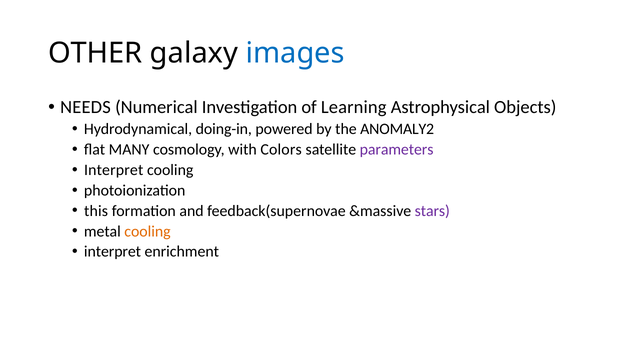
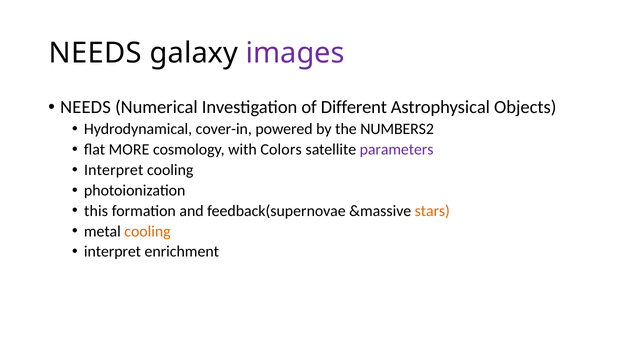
OTHER: OTHER -> NEEDS (95, 53)
images colour: blue -> purple (295, 53)
Learning: Learning -> Different (354, 107)
doing-in: doing-in -> cover-in (224, 129)
ANOMALY2: ANOMALY2 -> NUMBERS2 (397, 129)
MANY: MANY -> MORE (129, 149)
stars colour: purple -> orange (432, 211)
